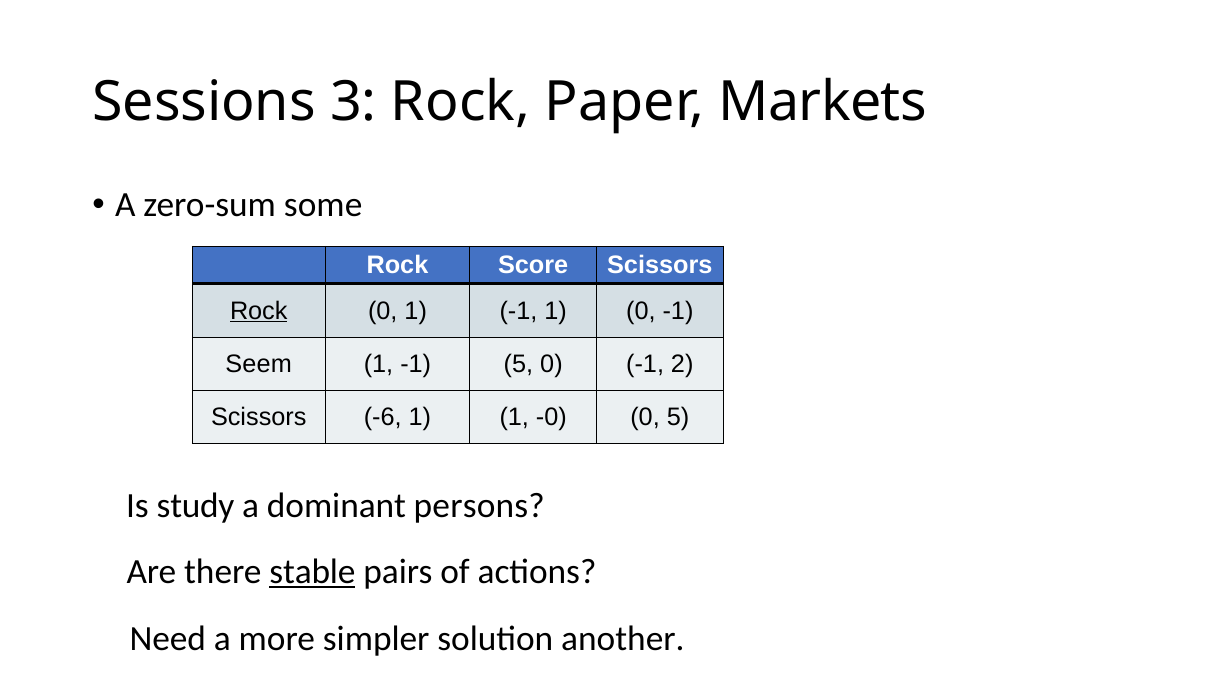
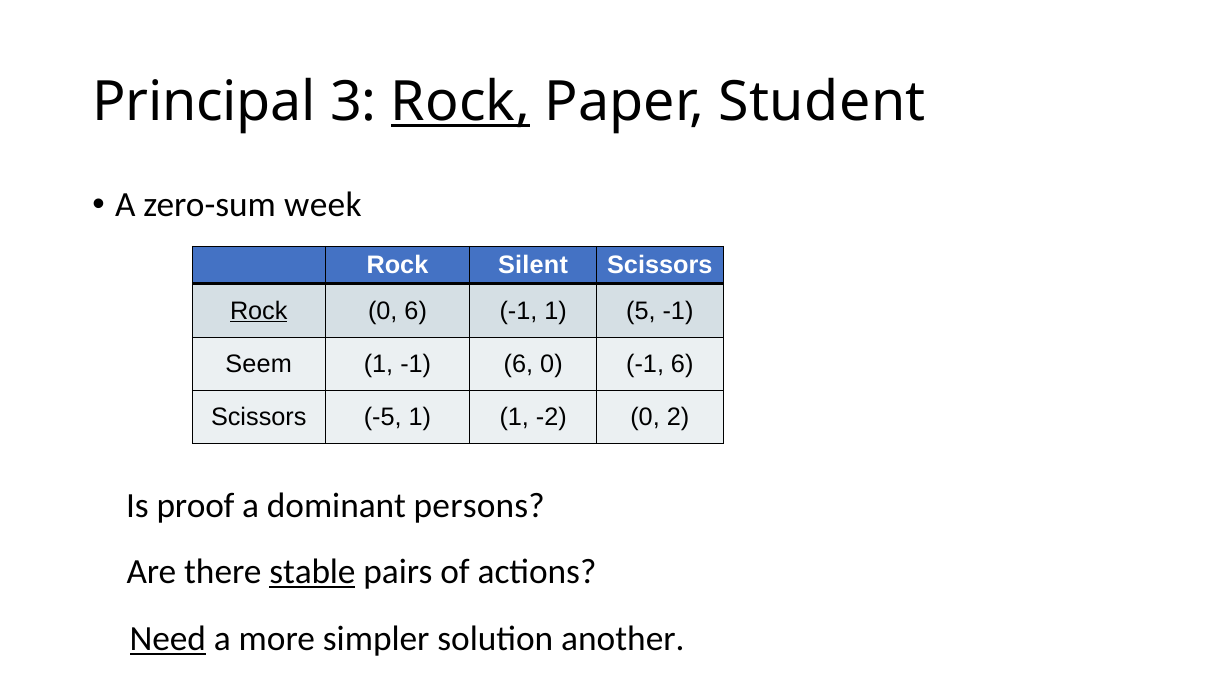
Sessions: Sessions -> Principal (204, 102)
Rock underline: none -> present (461, 102)
Markets: Markets -> Student (822, 102)
some: some -> week (323, 205)
Score: Score -> Silent (533, 265)
0 1: 1 -> 6 (416, 311)
1 0: 0 -> 5 (641, 311)
1 -1 5: 5 -> 6 (518, 364)
0 -1 2: 2 -> 6 (682, 364)
-6: -6 -> -5 (383, 417)
-0: -0 -> -2 (551, 417)
0 5: 5 -> 2 (678, 417)
study: study -> proof (196, 506)
Need underline: none -> present (168, 639)
